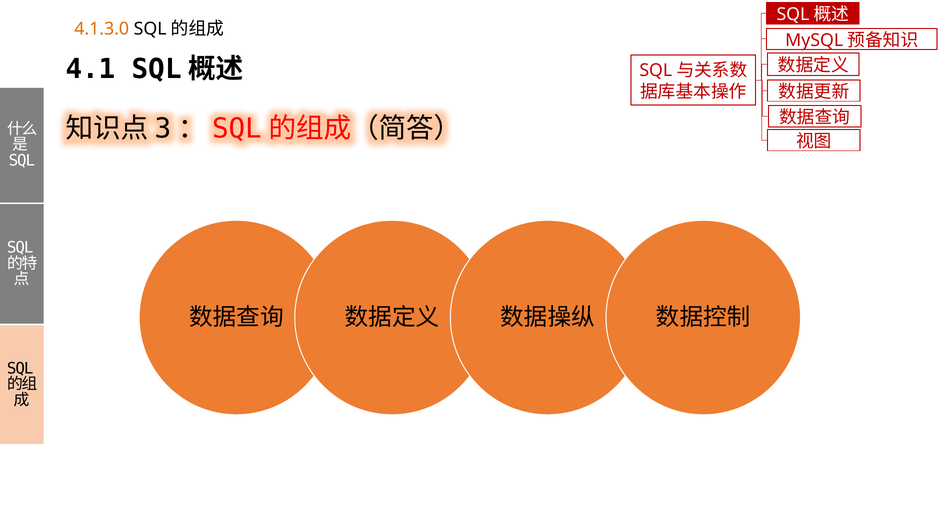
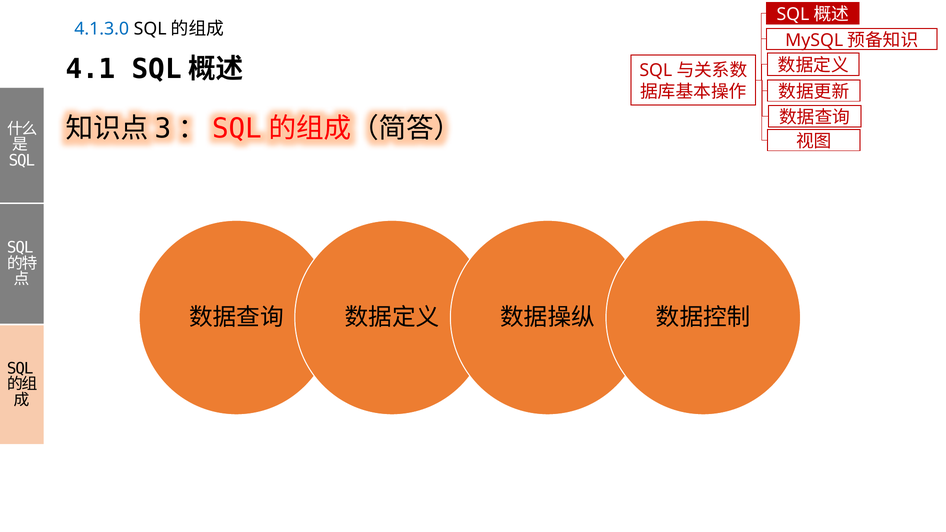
4.1.3.0 colour: orange -> blue (102, 29)
